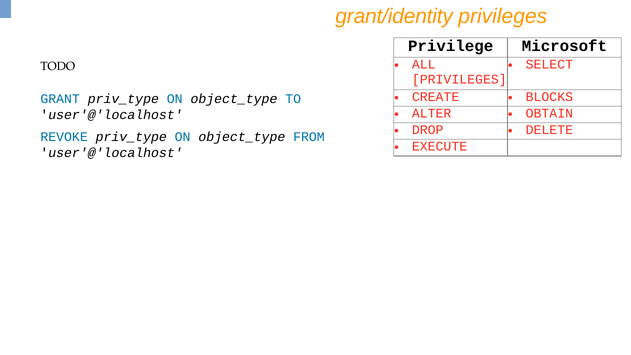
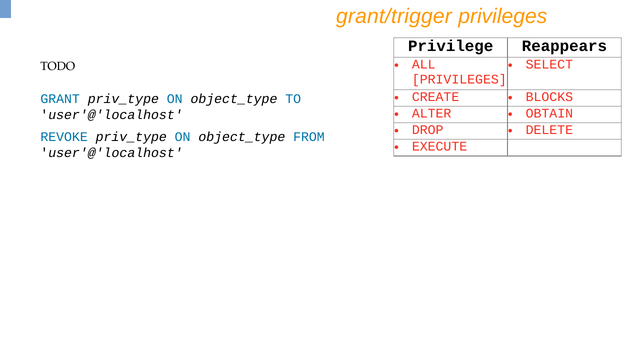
grant/identity: grant/identity -> grant/trigger (394, 16)
Microsoft: Microsoft -> Reappears (564, 46)
